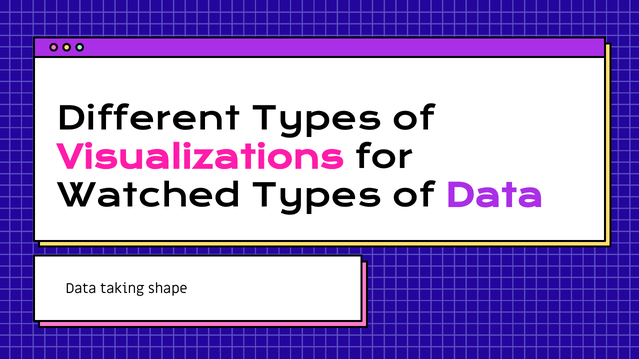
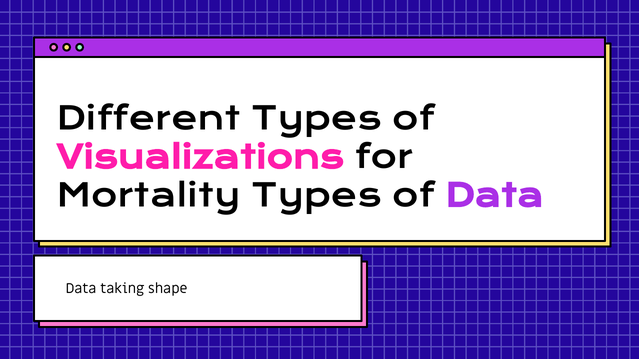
Watched: Watched -> Mortality (149, 196)
